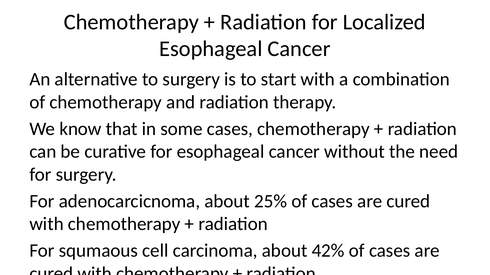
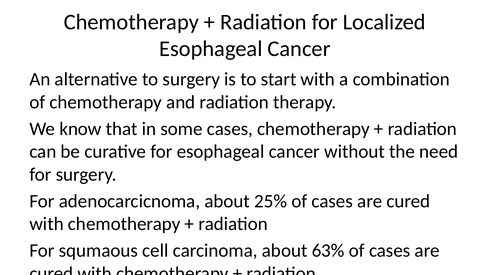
42%: 42% -> 63% (328, 251)
